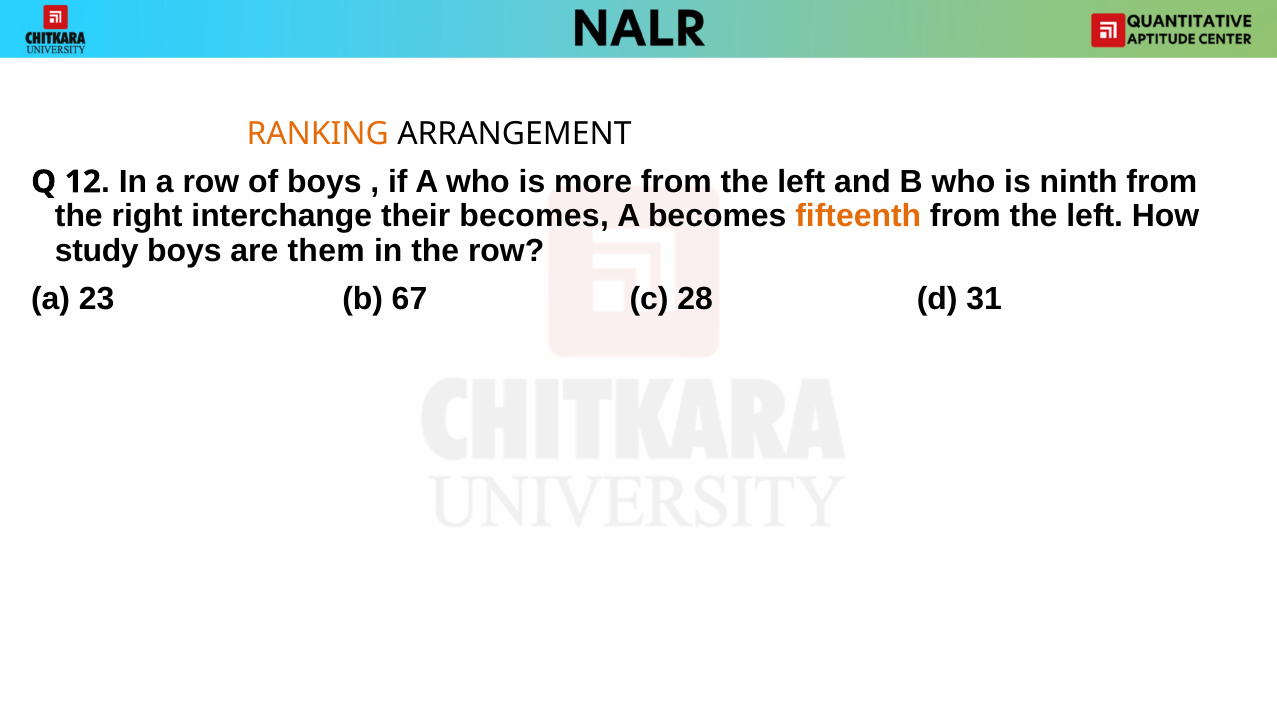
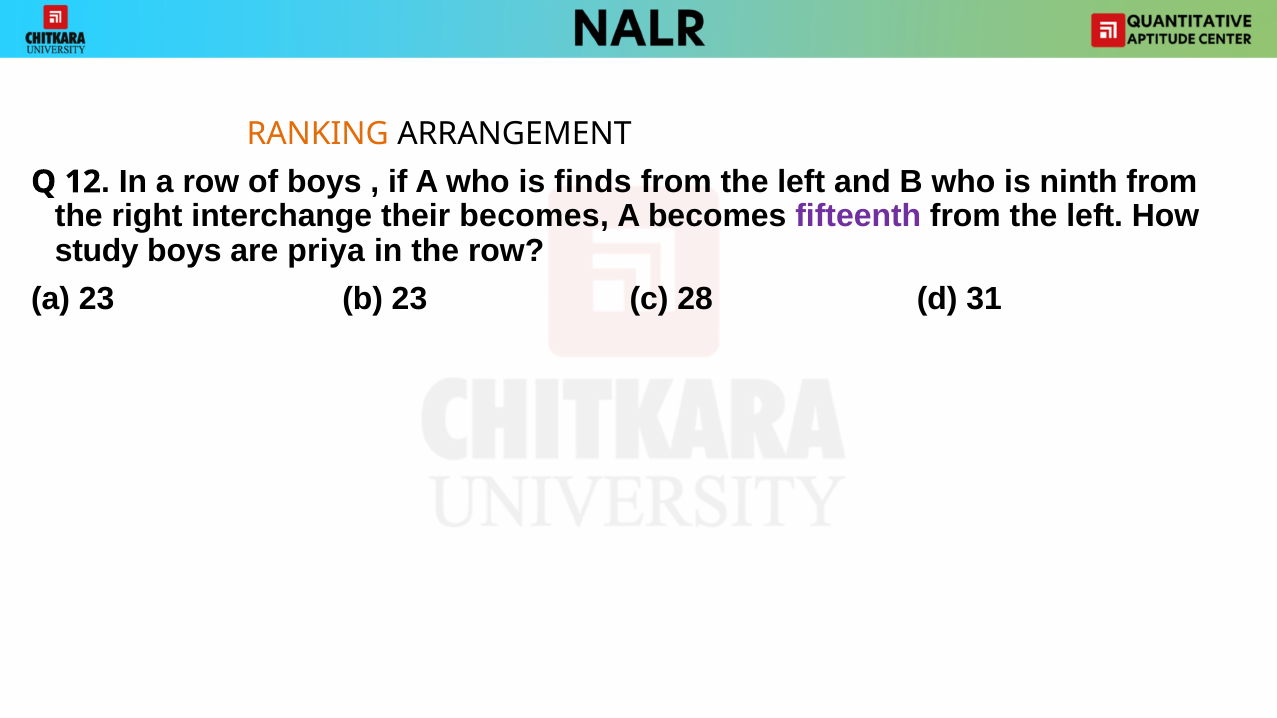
more: more -> finds (593, 182)
fifteenth colour: orange -> purple (858, 216)
them: them -> priya (326, 251)
b 67: 67 -> 23 (410, 299)
